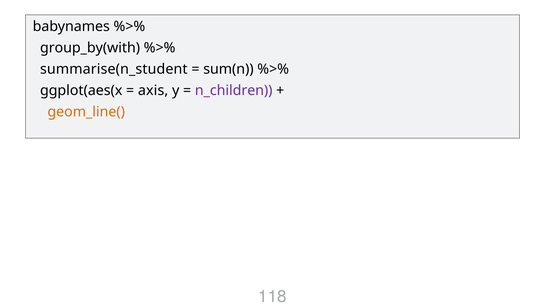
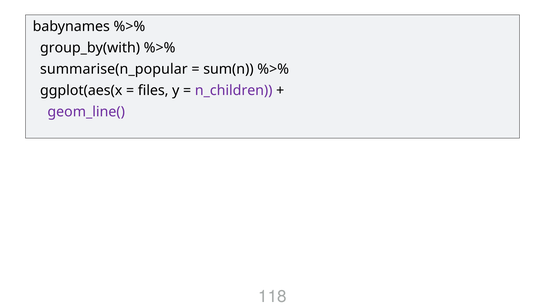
summarise(n_student: summarise(n_student -> summarise(n_popular (114, 69)
axis: axis -> files (153, 90)
geom_line( colour: orange -> purple (86, 112)
